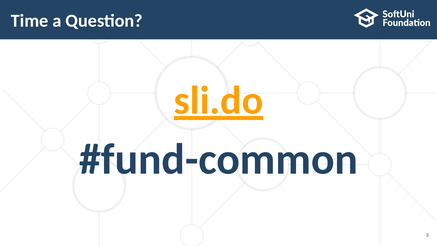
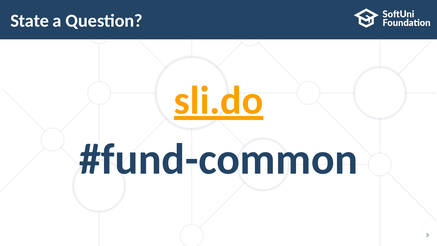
Time: Time -> State (30, 21)
